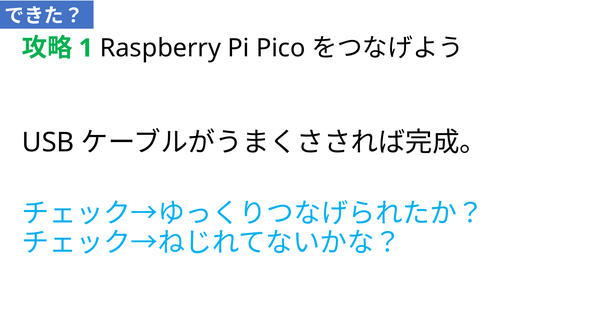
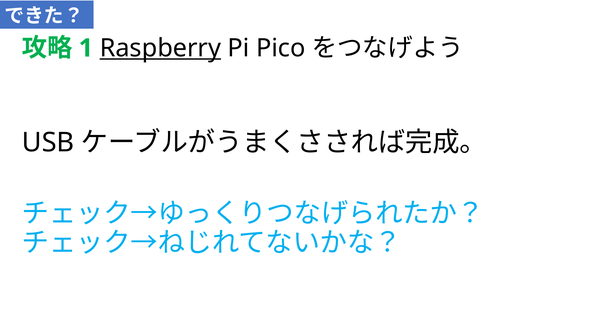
Raspberry underline: none -> present (160, 48)
